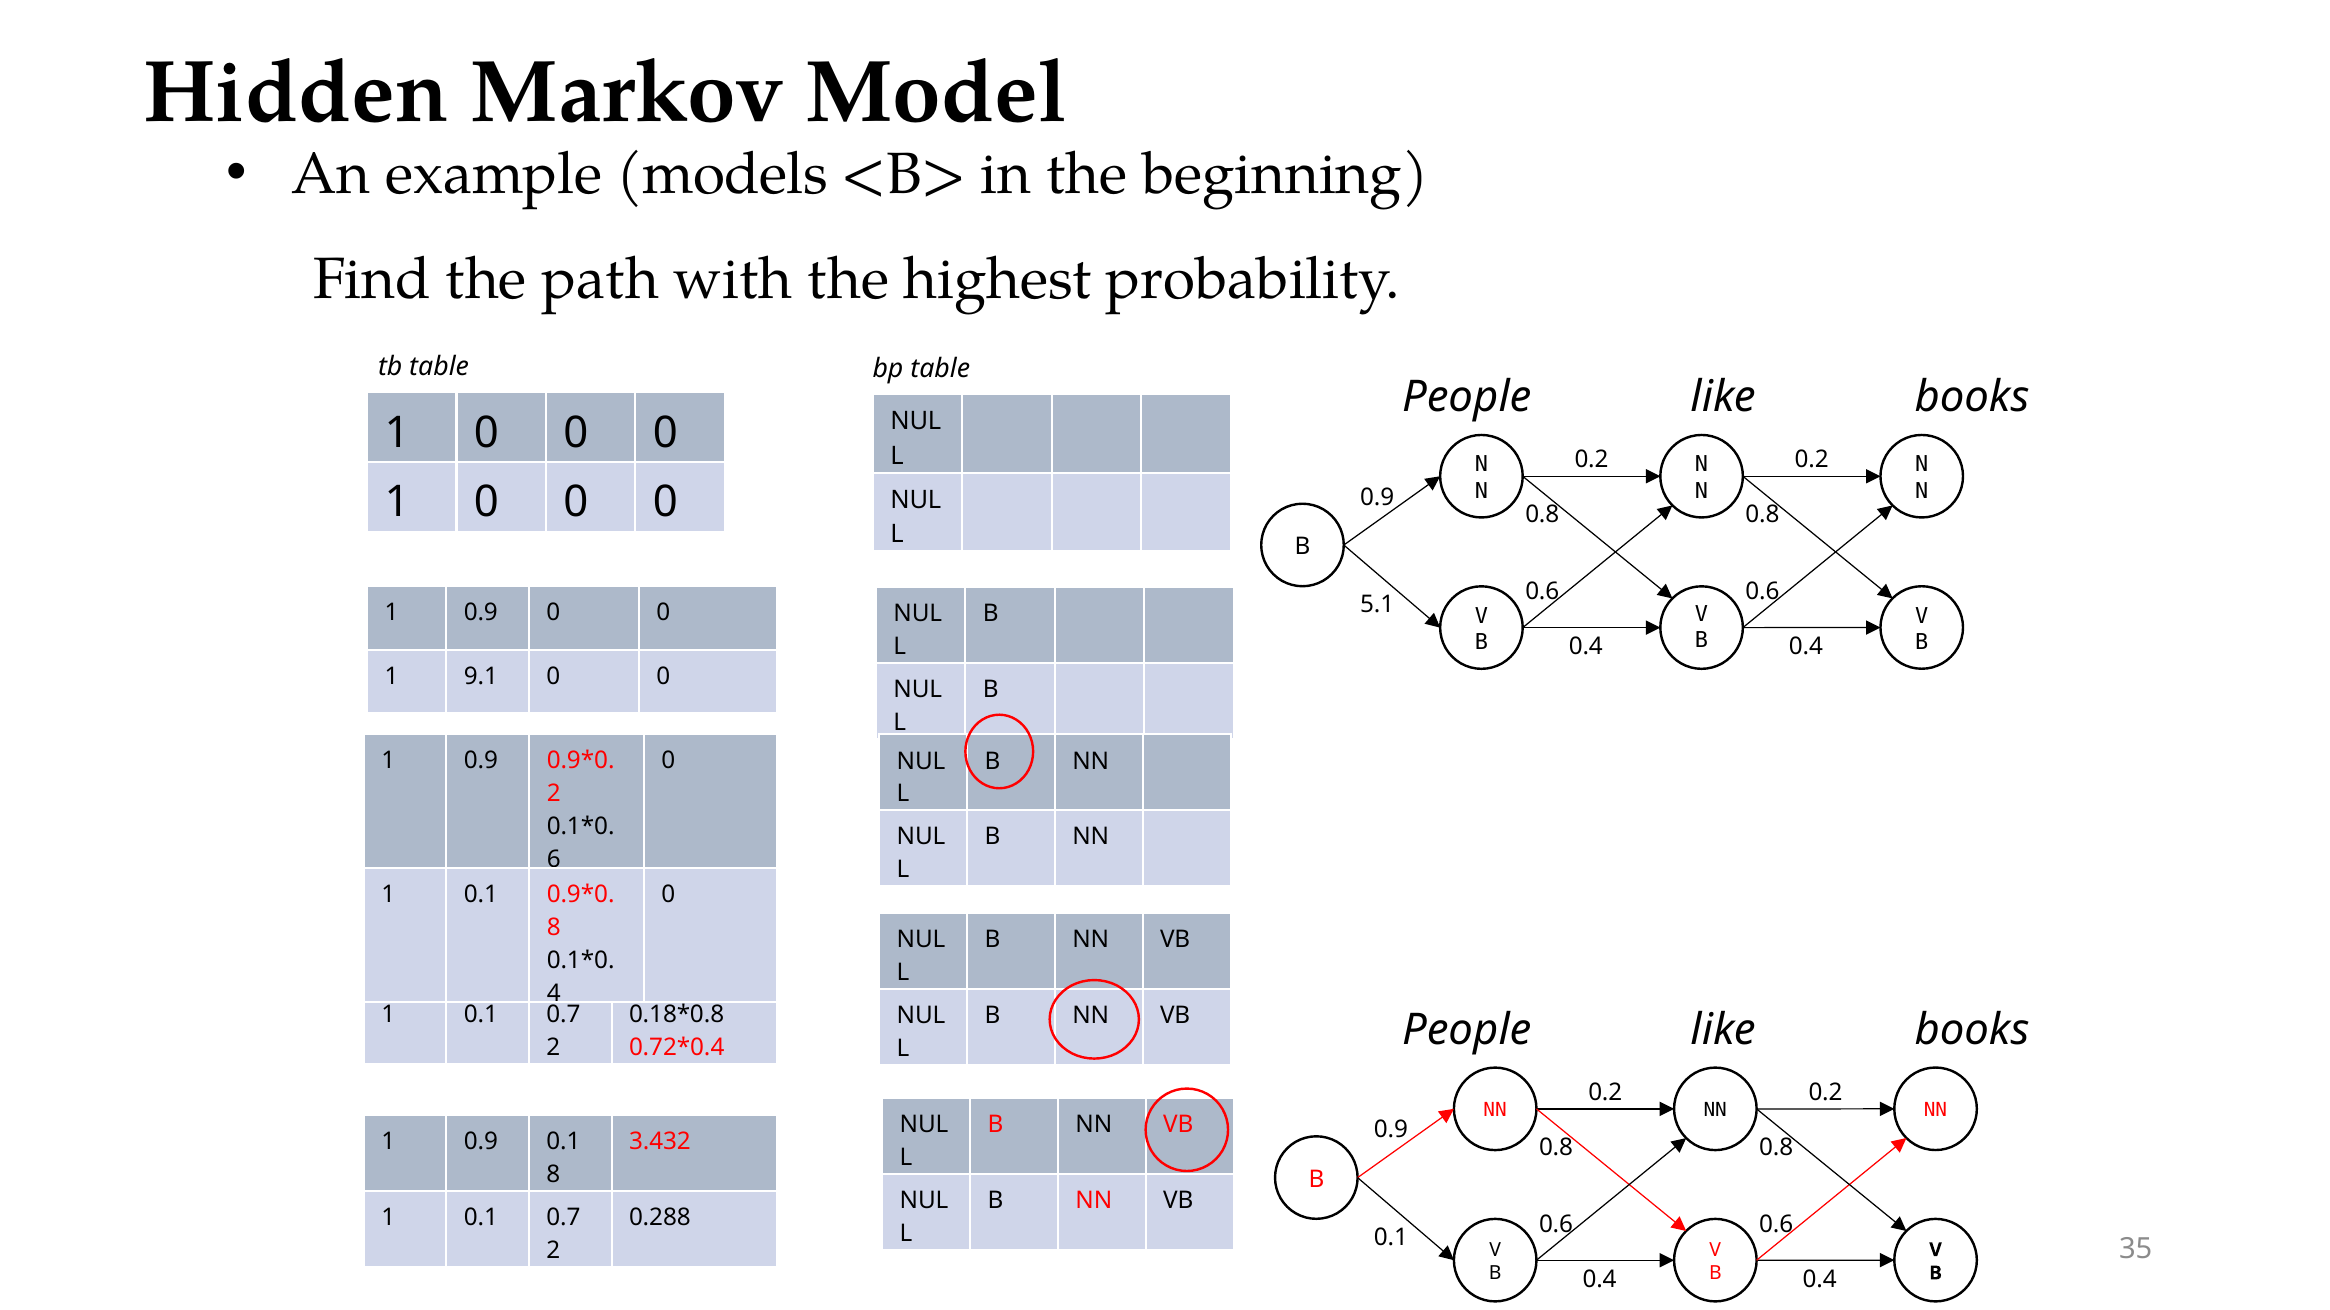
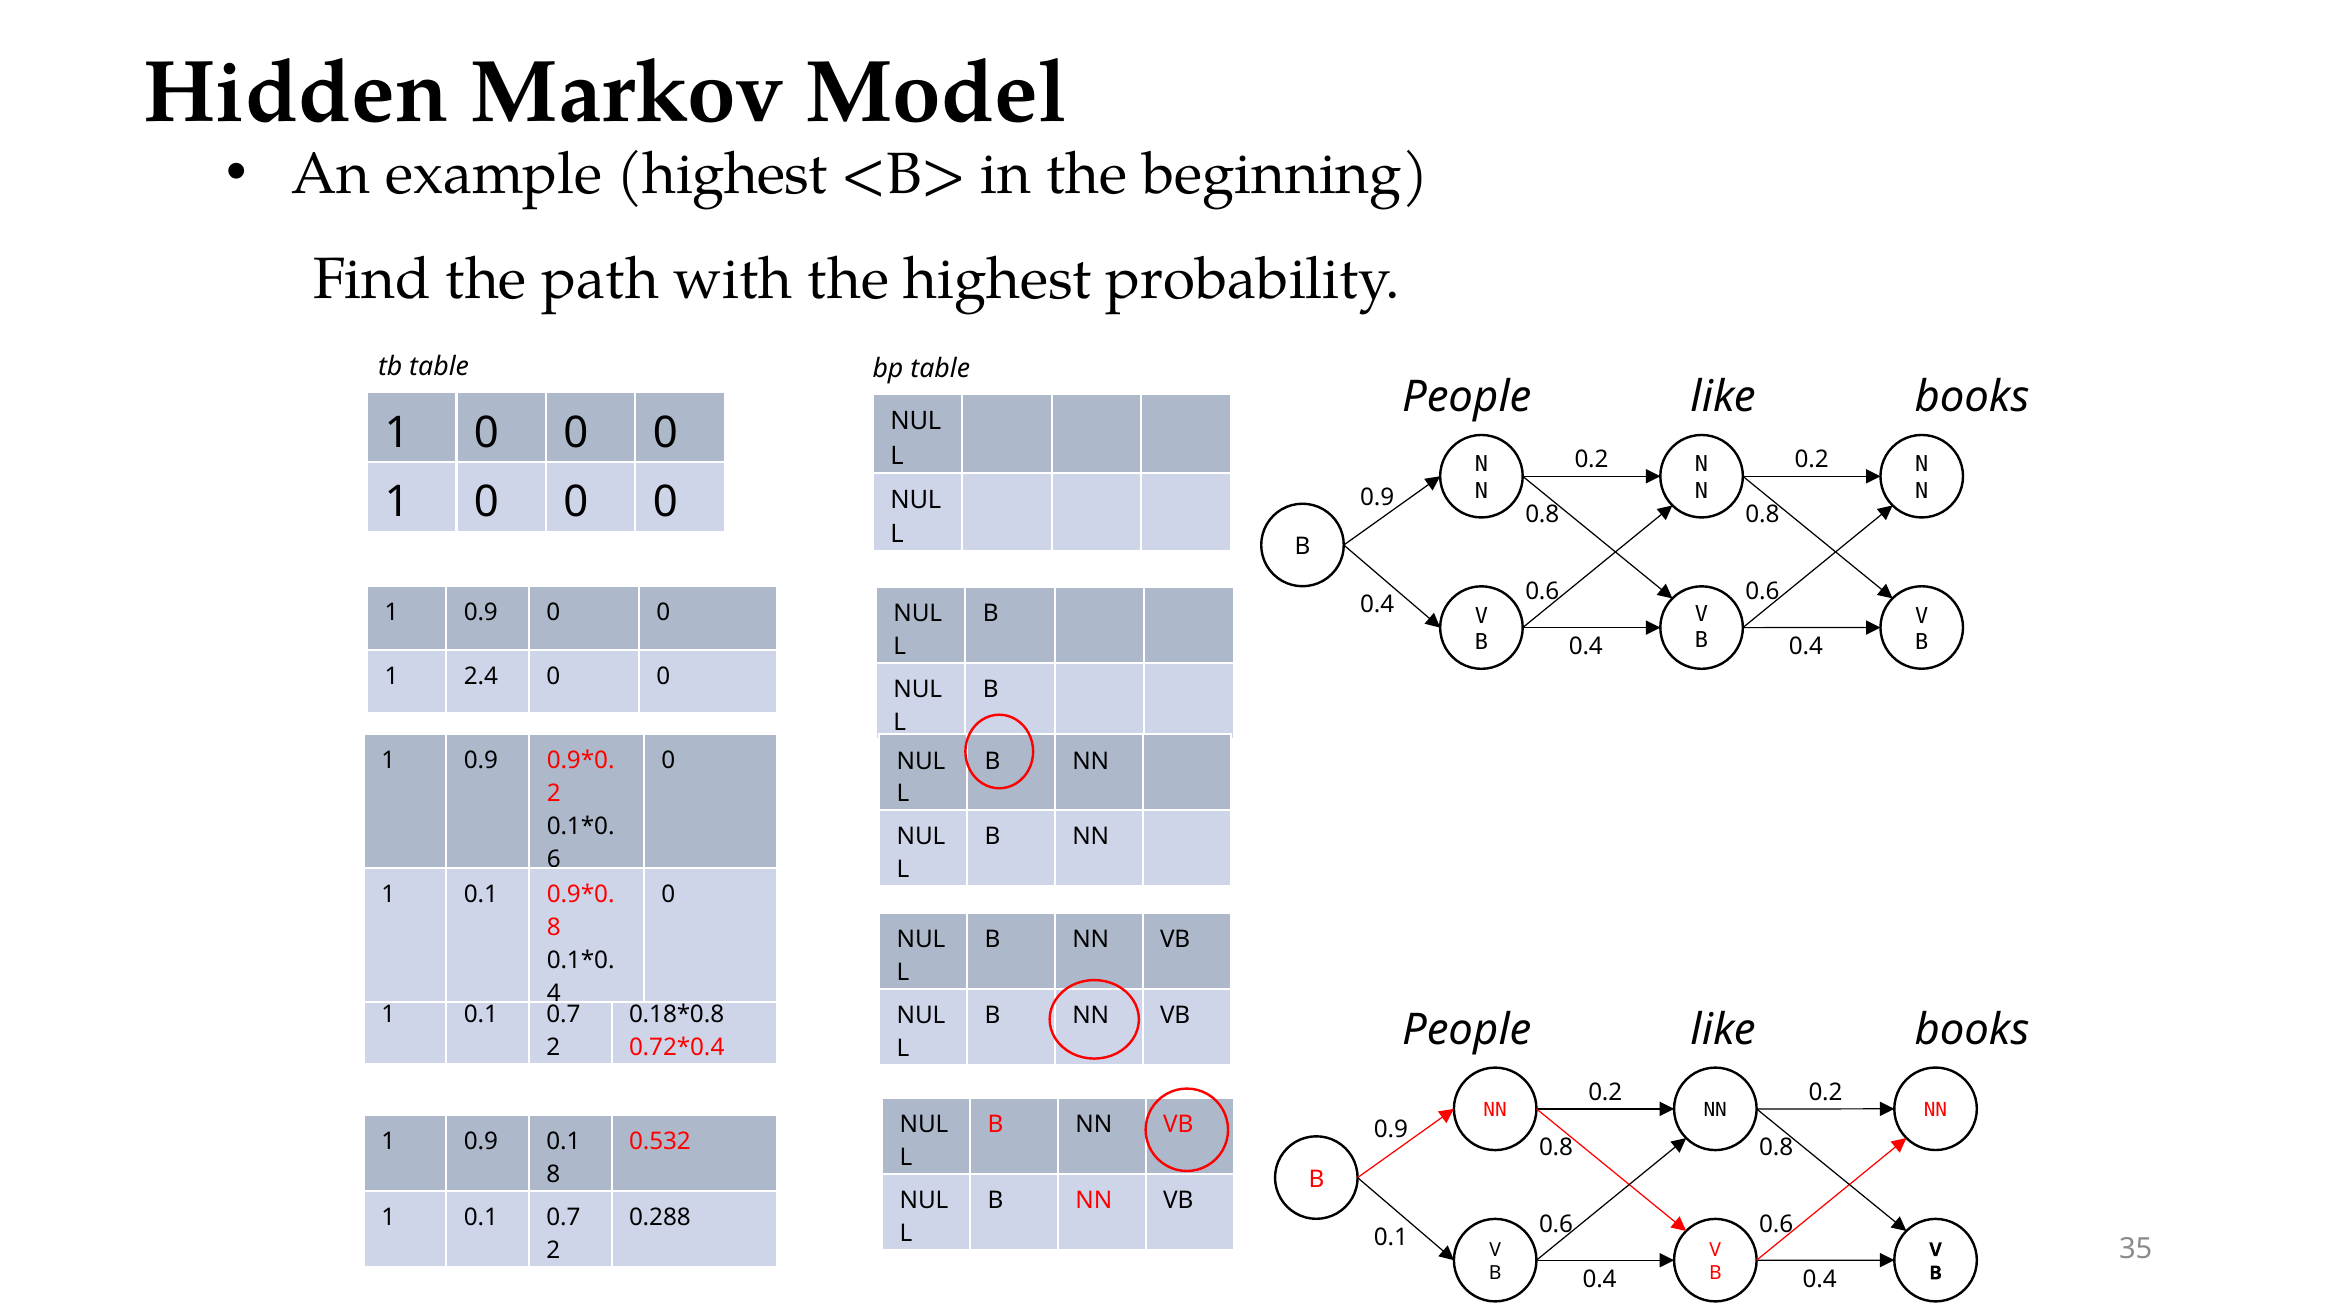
example models: models -> highest (722, 174)
5.1: 5.1 -> 0.4 (1377, 605)
9.1: 9.1 -> 2.4 (481, 677)
3.432: 3.432 -> 0.532 (660, 1142)
